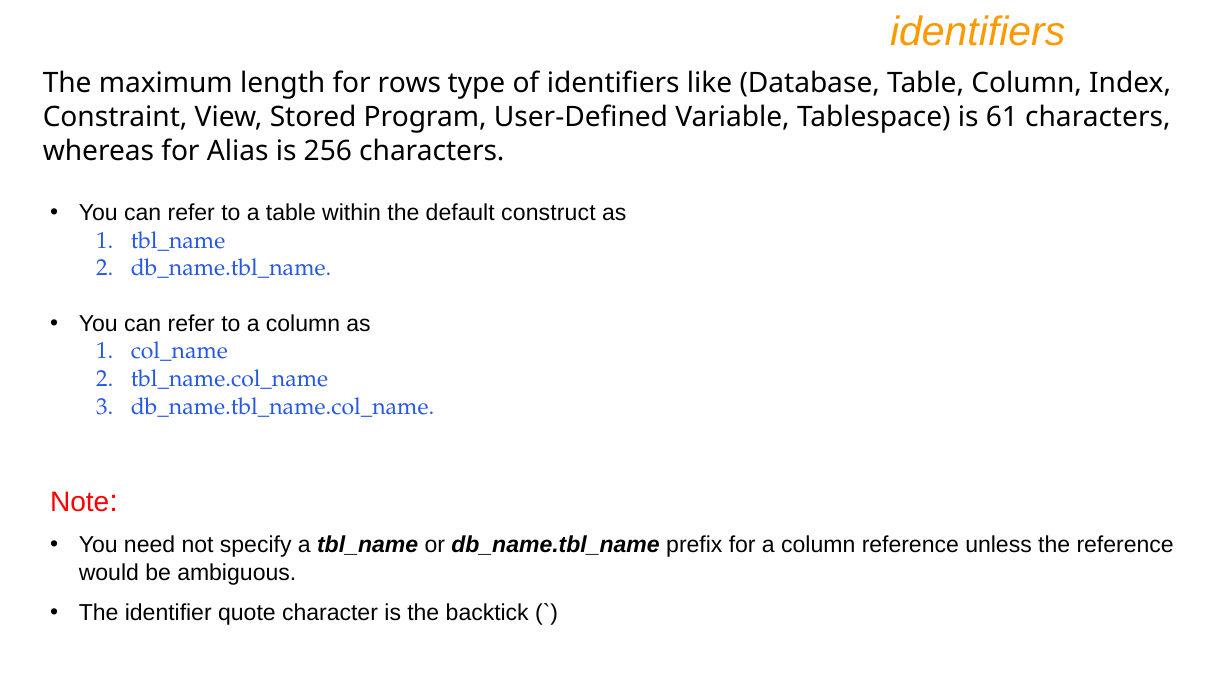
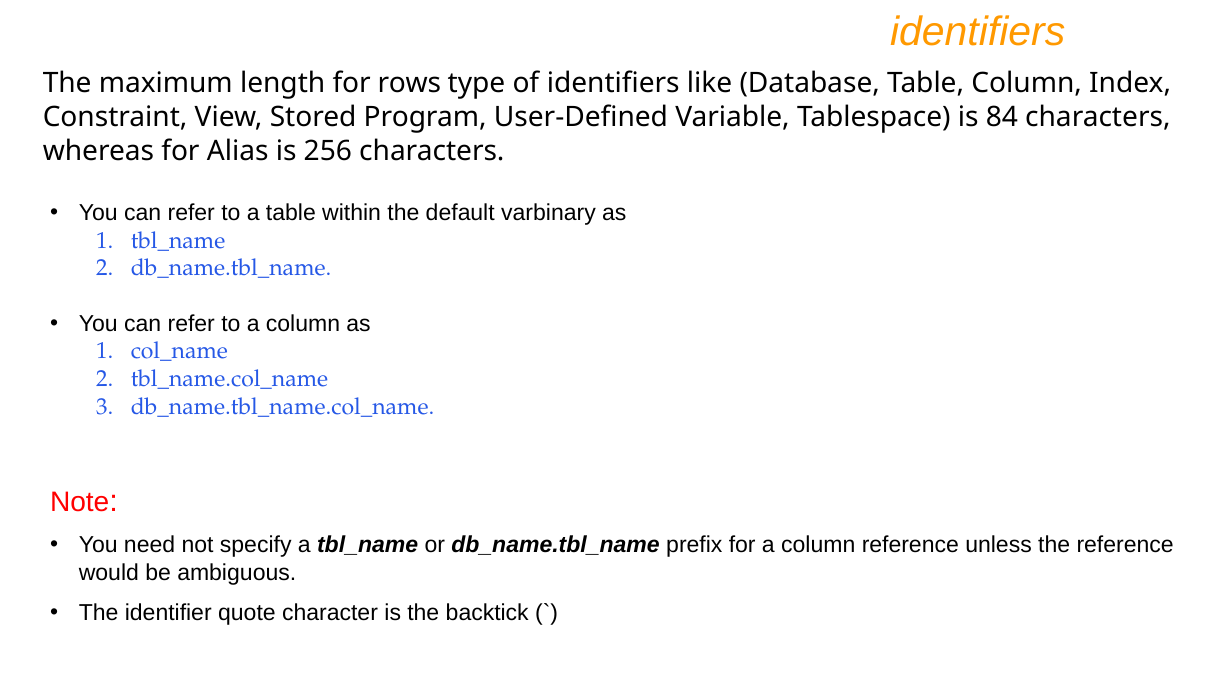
61: 61 -> 84 (1002, 117)
construct: construct -> varbinary (548, 213)
